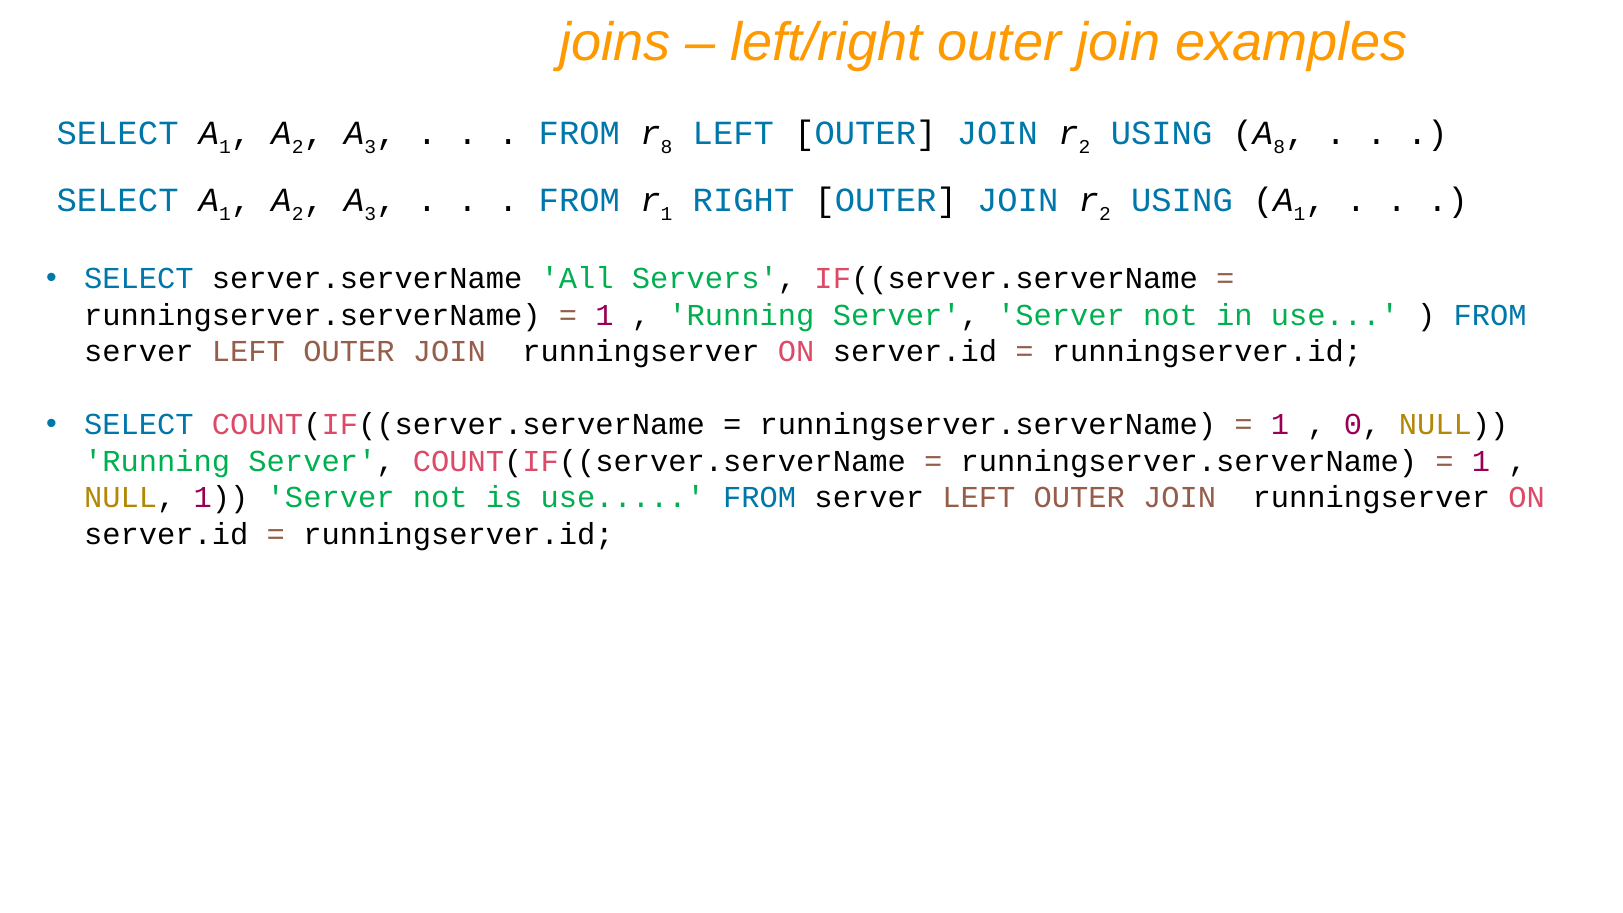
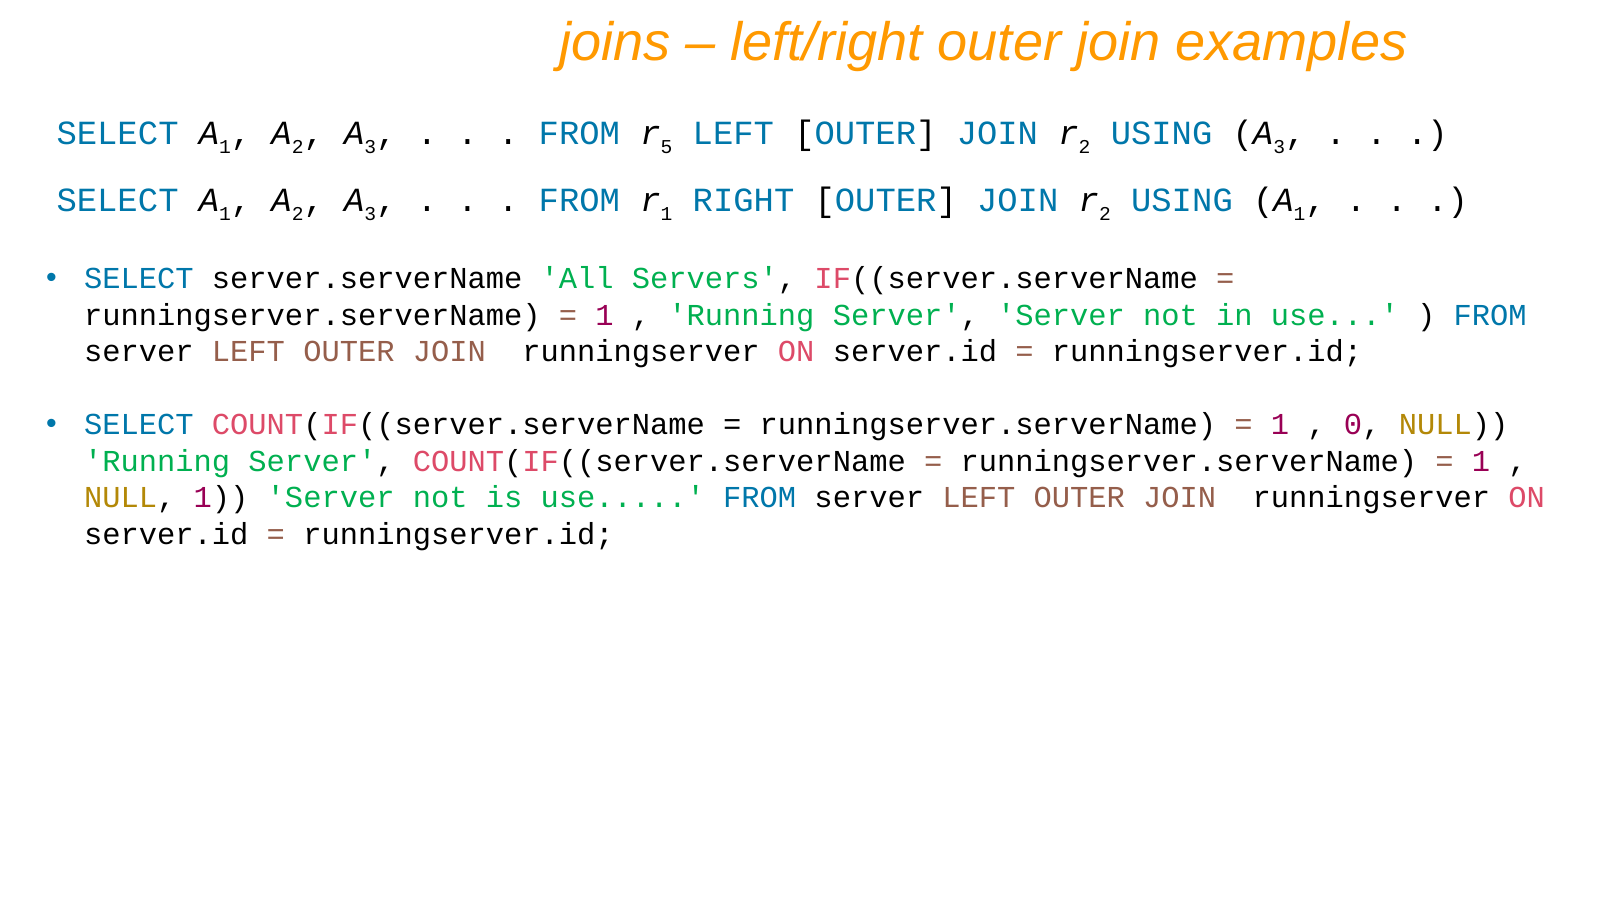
8: 8 -> 5 (667, 147)
8: 8 -> 3 (1279, 147)
